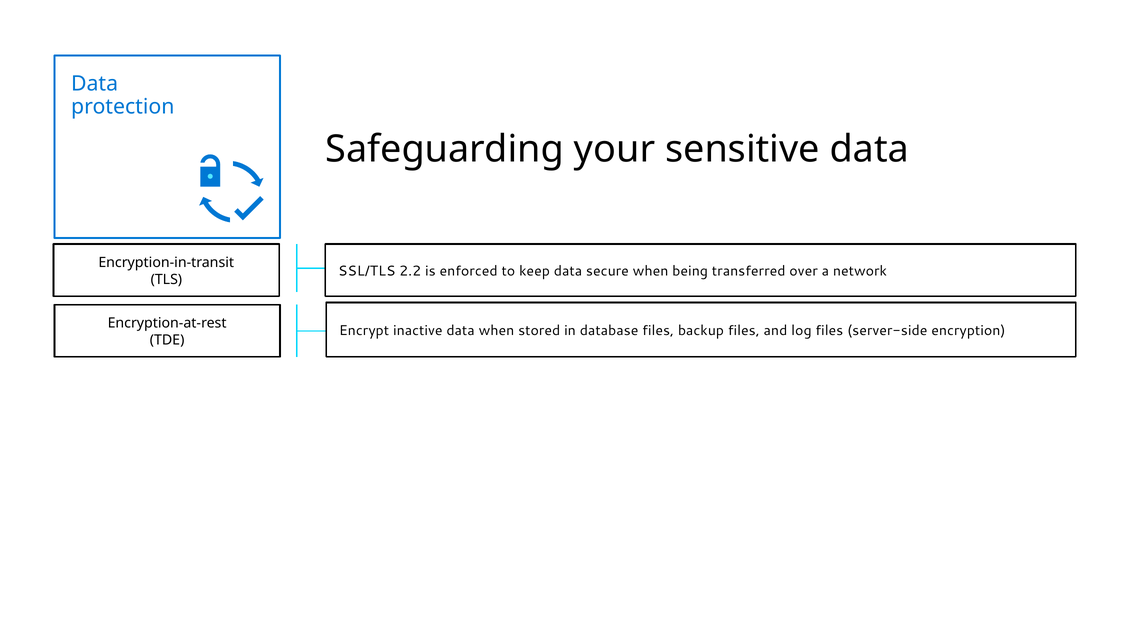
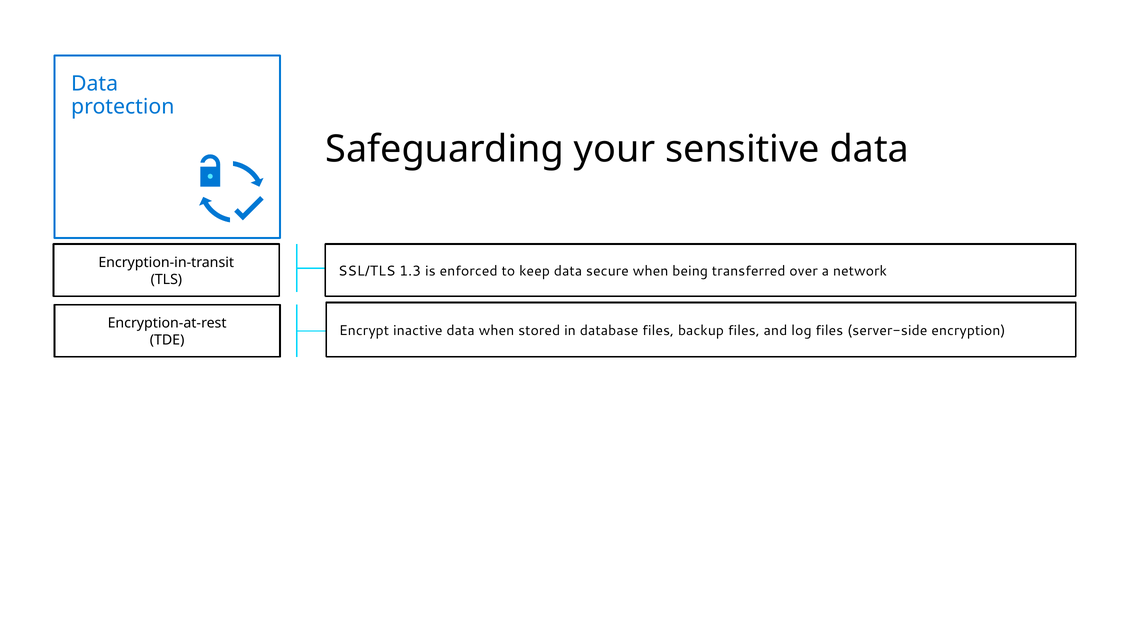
2.2: 2.2 -> 1.3 (410, 271)
